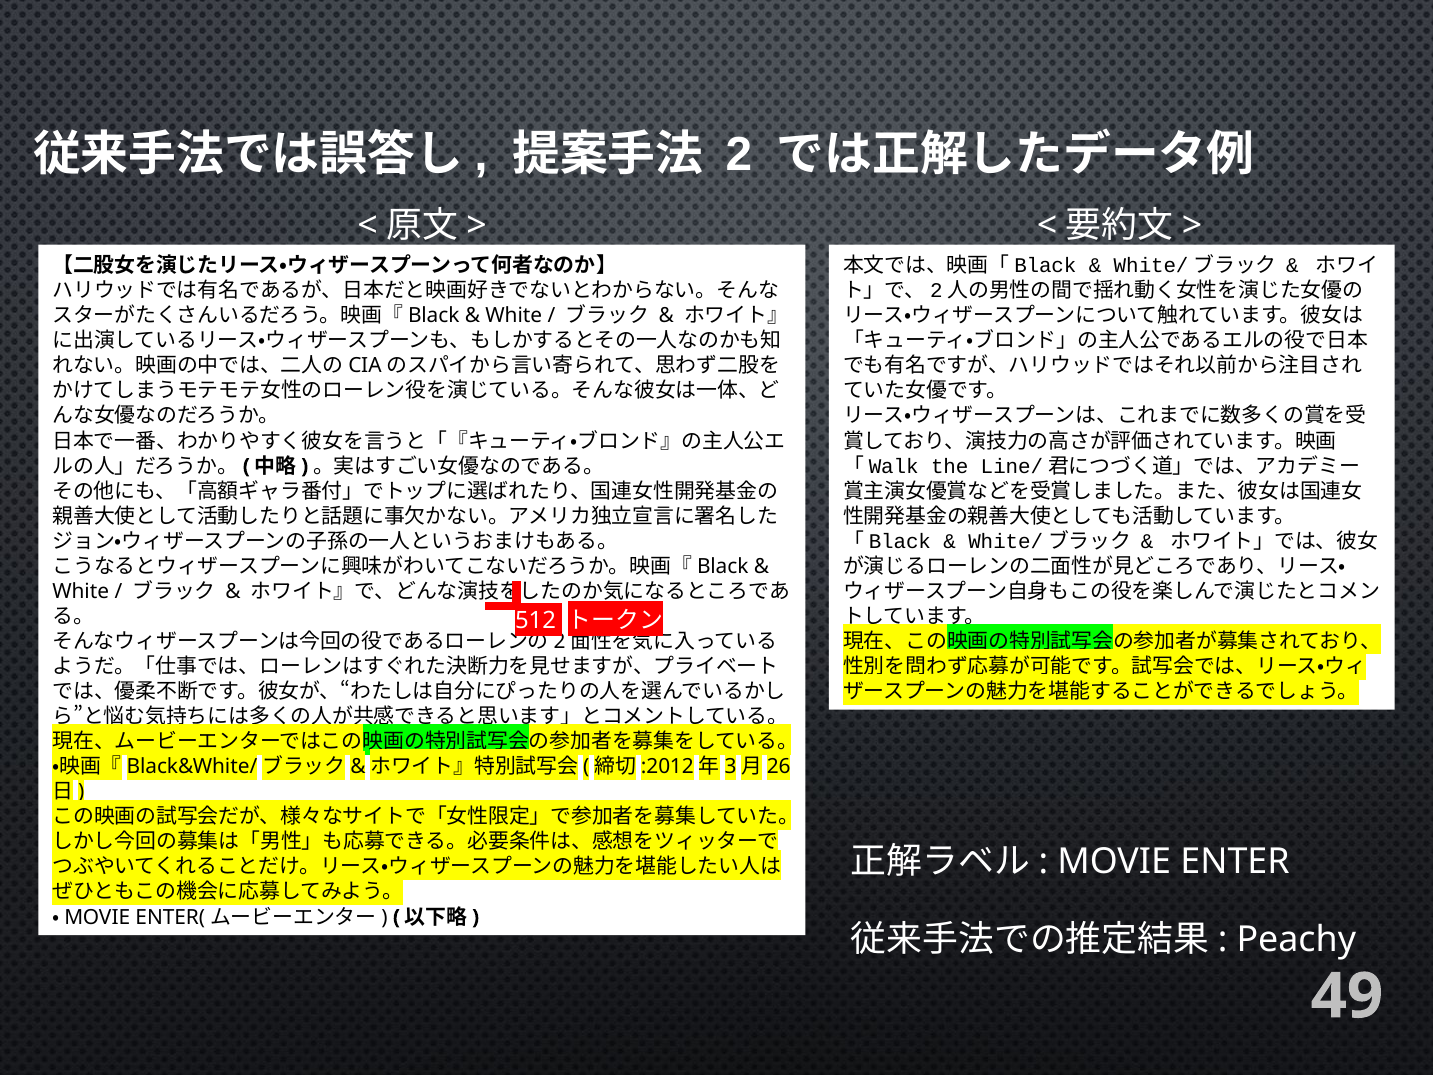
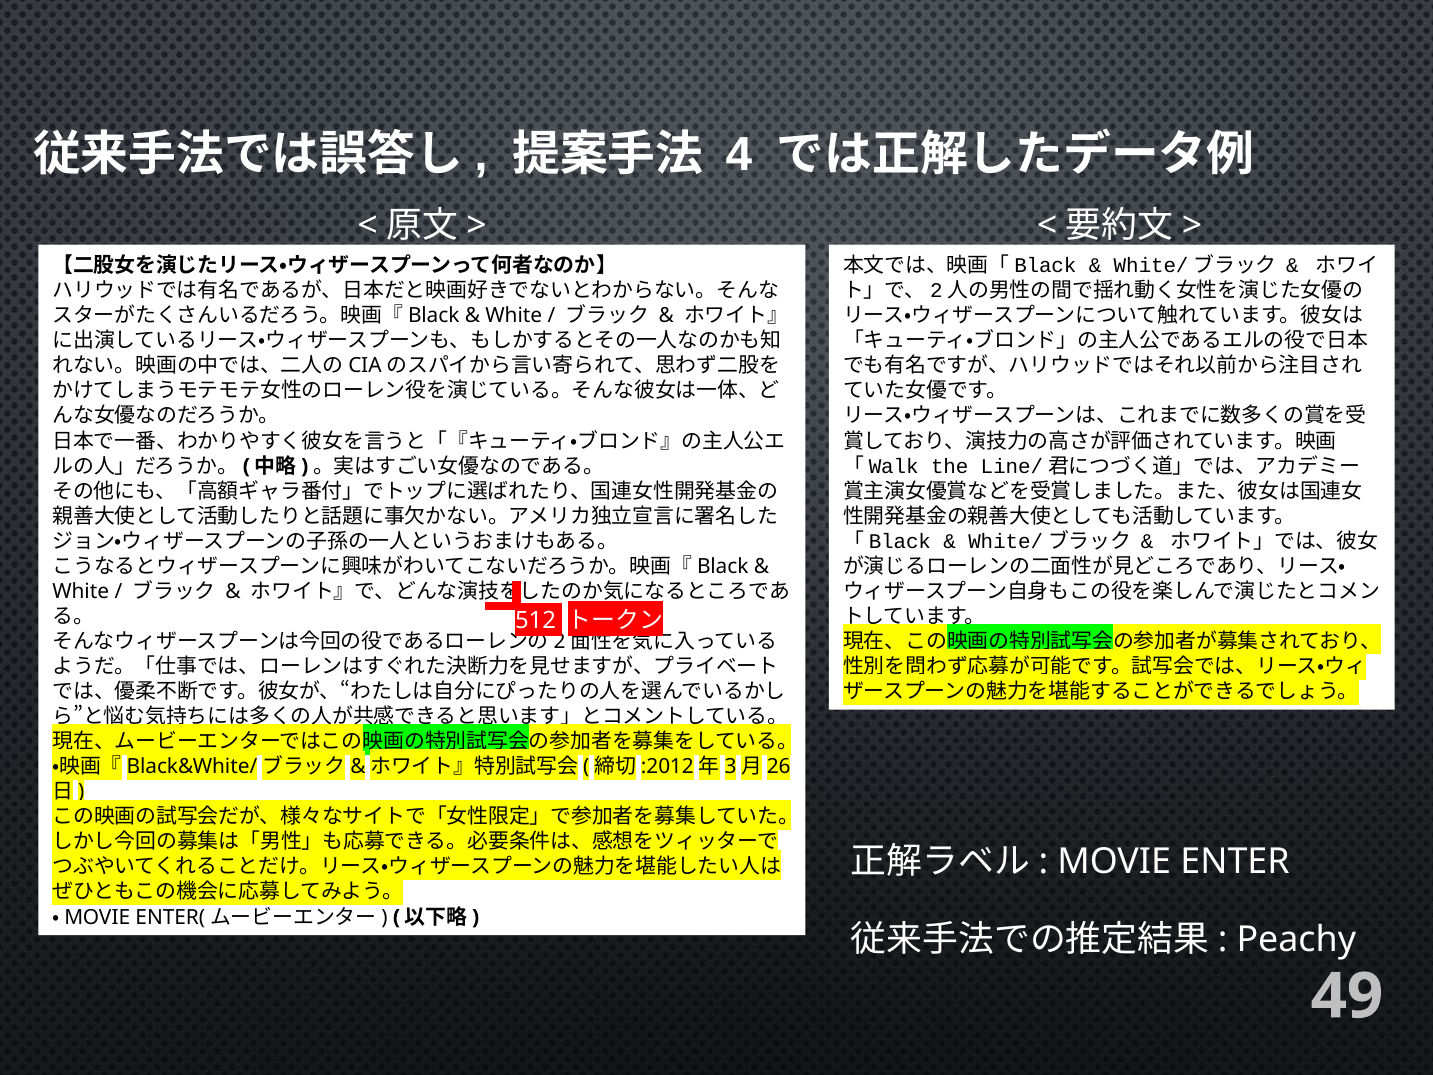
2: 2 -> 4 (739, 155)
